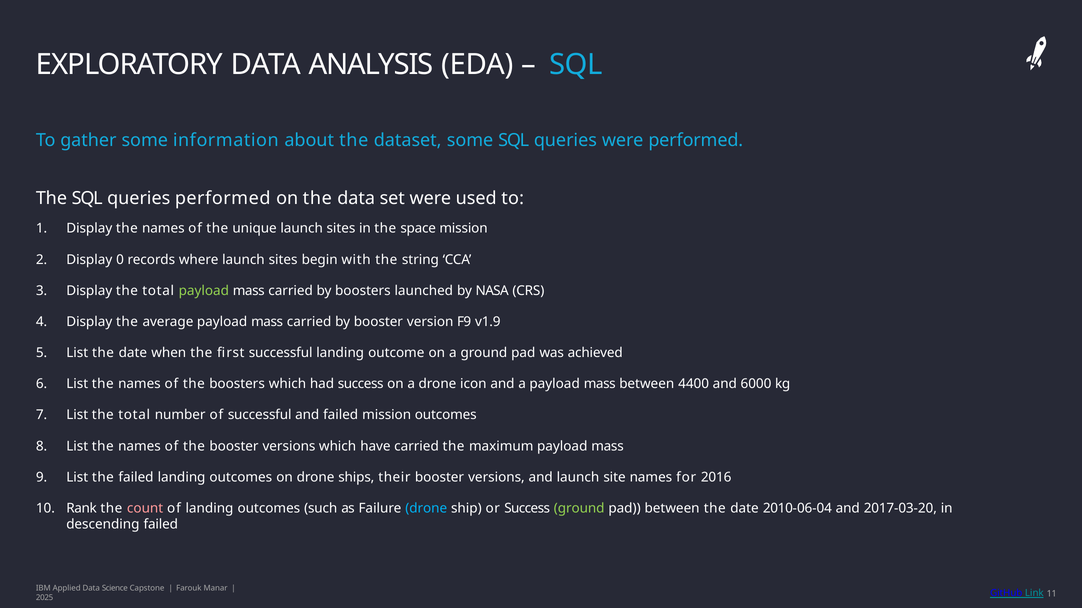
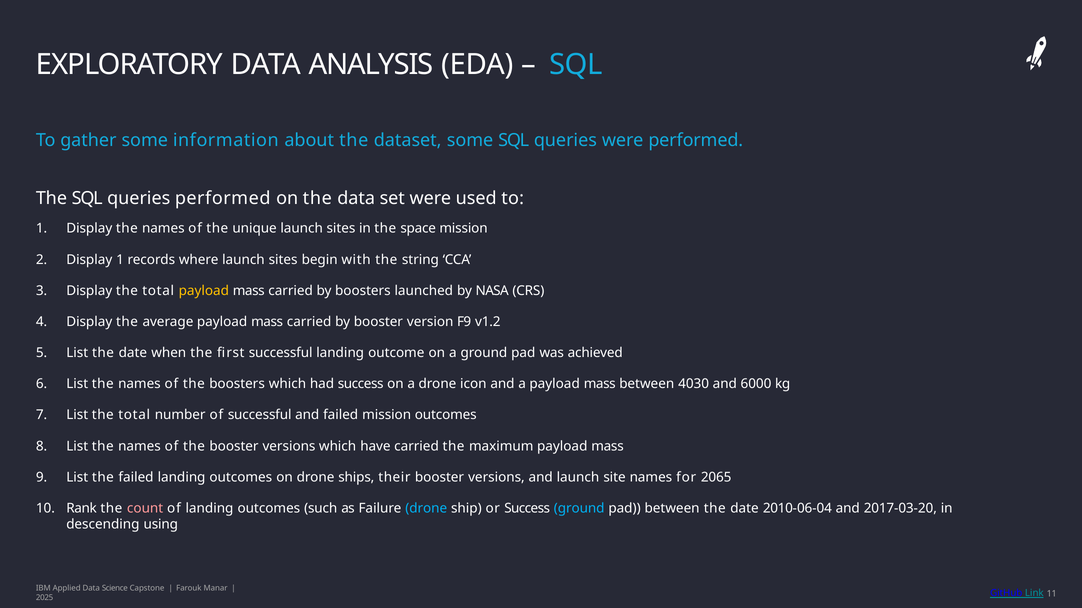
Display 0: 0 -> 1 (120, 260)
payload colour: light green -> yellow (204, 291)
v1.9: v1.9 -> v1.2 (488, 322)
4400: 4400 -> 4030 (694, 384)
2016: 2016 -> 2065 (716, 478)
ground colour: light green -> light blue (579, 509)
descending failed: failed -> using (161, 525)
